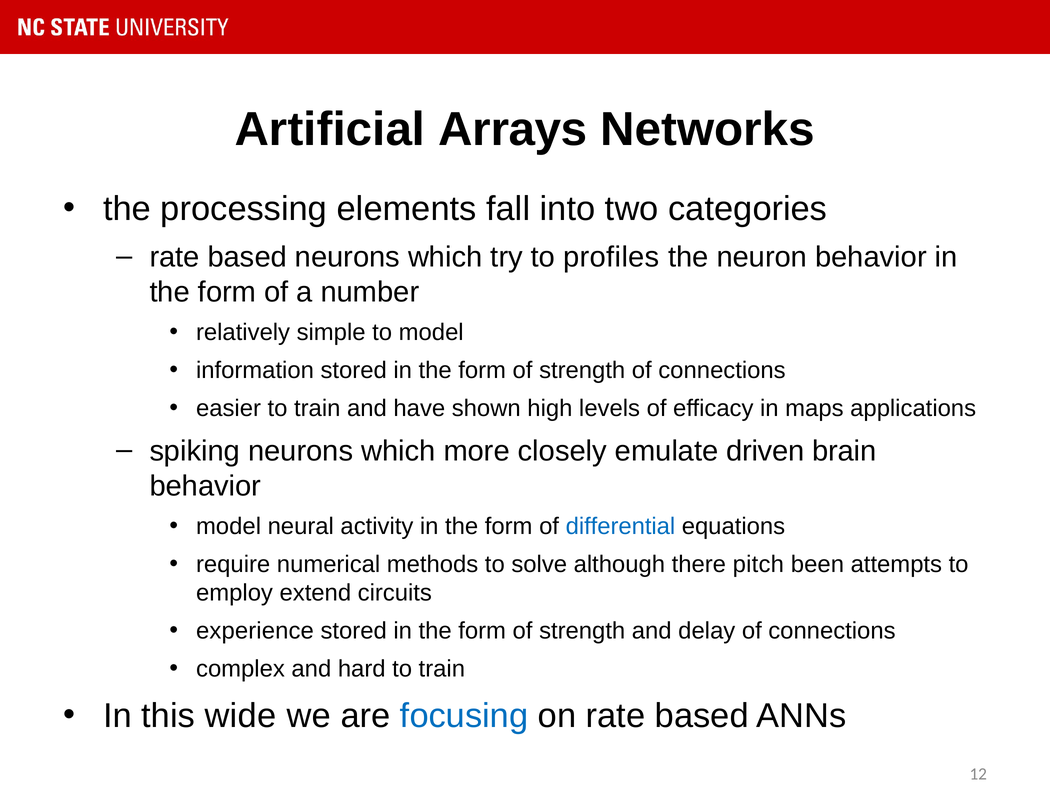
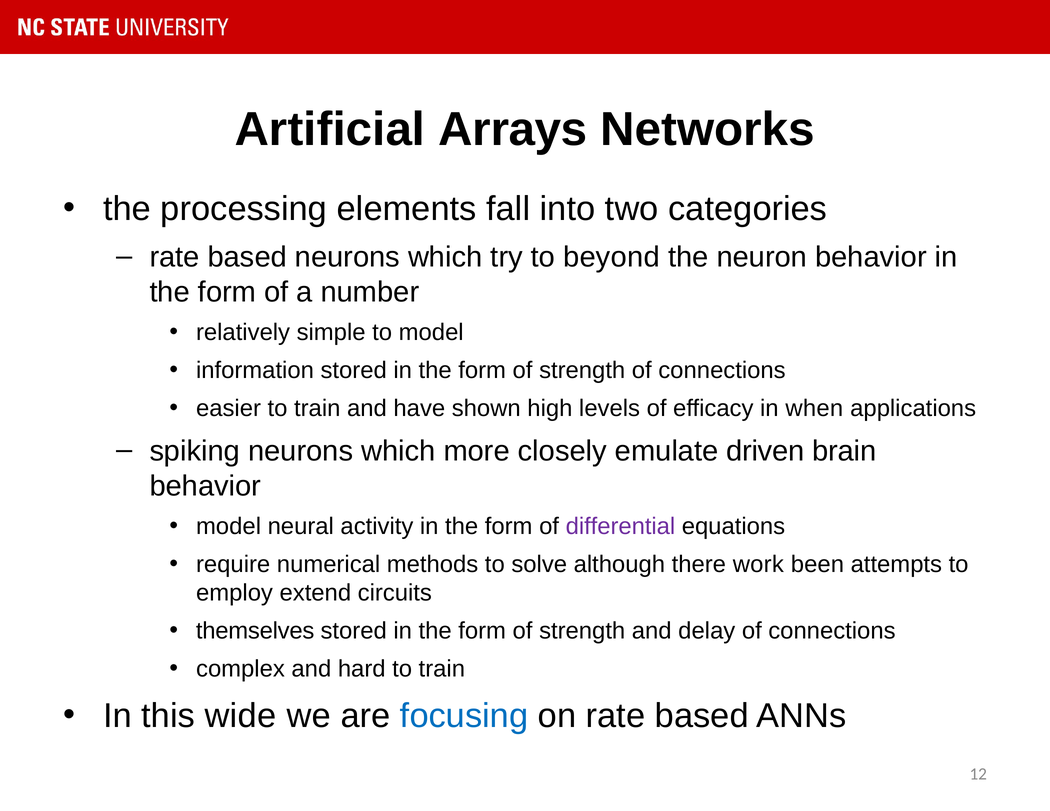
profiles: profiles -> beyond (611, 257)
maps: maps -> when (814, 409)
differential colour: blue -> purple (620, 527)
pitch: pitch -> work (758, 565)
experience: experience -> themselves (255, 631)
